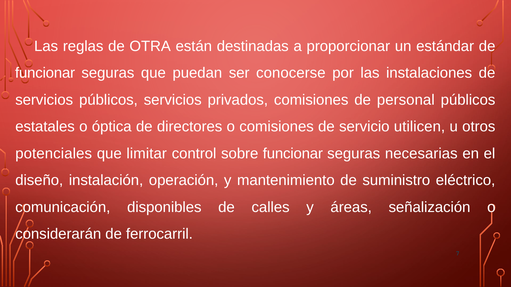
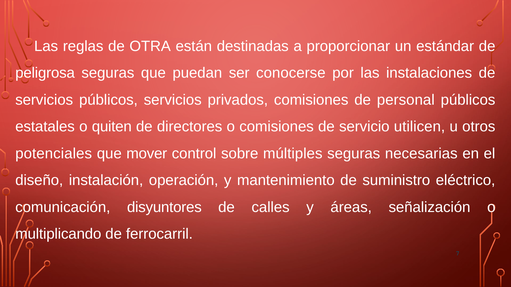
funcionar: funcionar -> peligrosa (45, 73)
óptica: óptica -> quiten (112, 127)
limitar: limitar -> mover (147, 154)
sobre funcionar: funcionar -> múltiples (293, 154)
disponibles: disponibles -> disyuntores (164, 207)
considerarán: considerarán -> multiplicando (58, 234)
